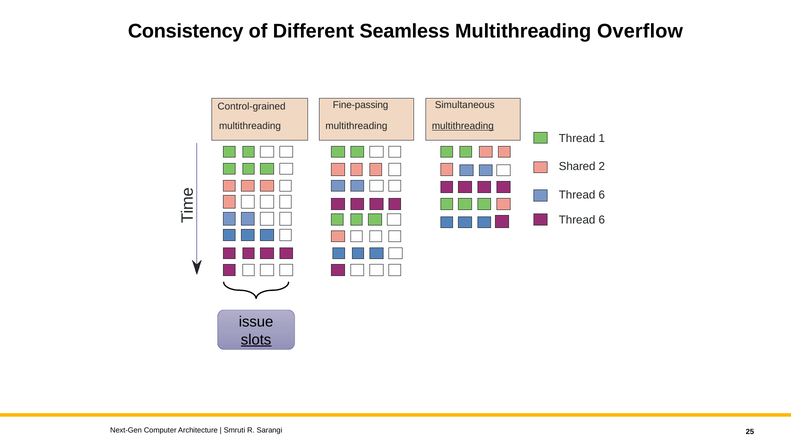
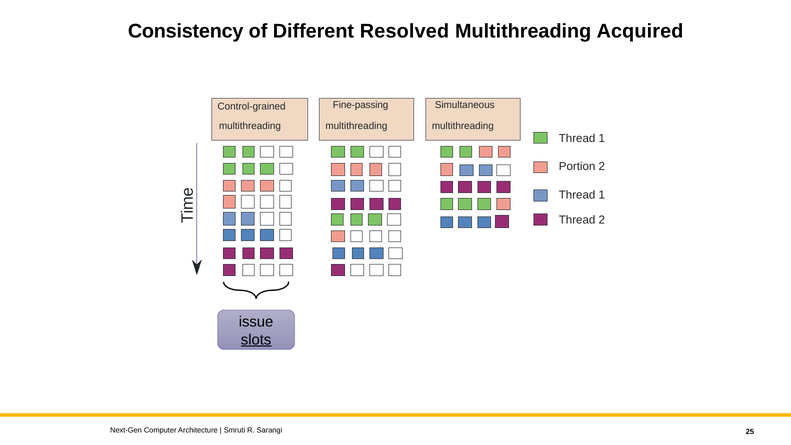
Seamless: Seamless -> Resolved (404, 31)
Overflow: Overflow -> Acquired (640, 31)
multithreading underline: present -> none (463, 126)
Shared: Shared -> Portion (577, 167)
6: 6 -> 1 (602, 195)
6: 6 -> 2 (602, 220)
